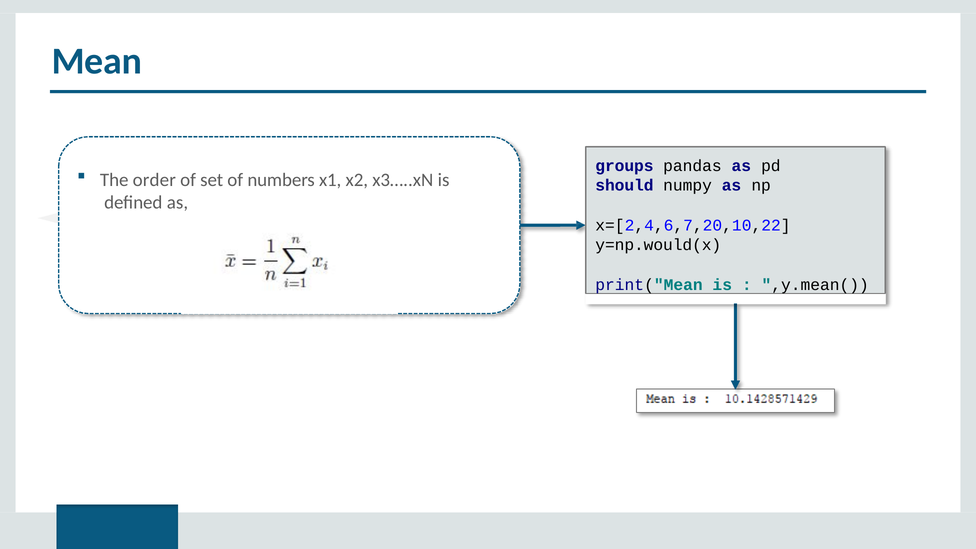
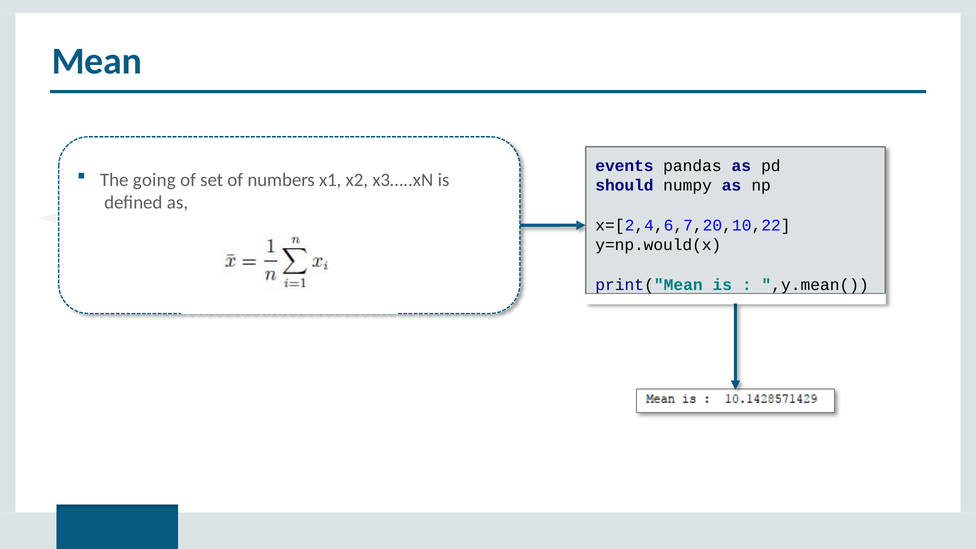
groups: groups -> events (624, 166)
order: order -> going (154, 180)
